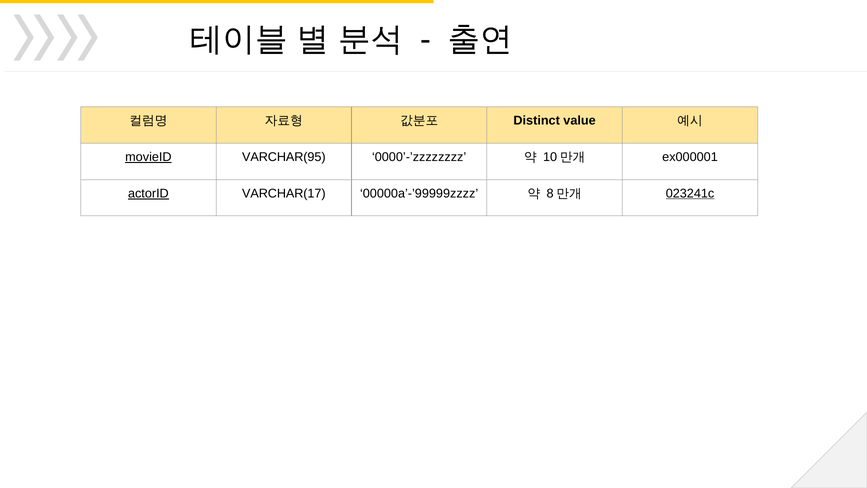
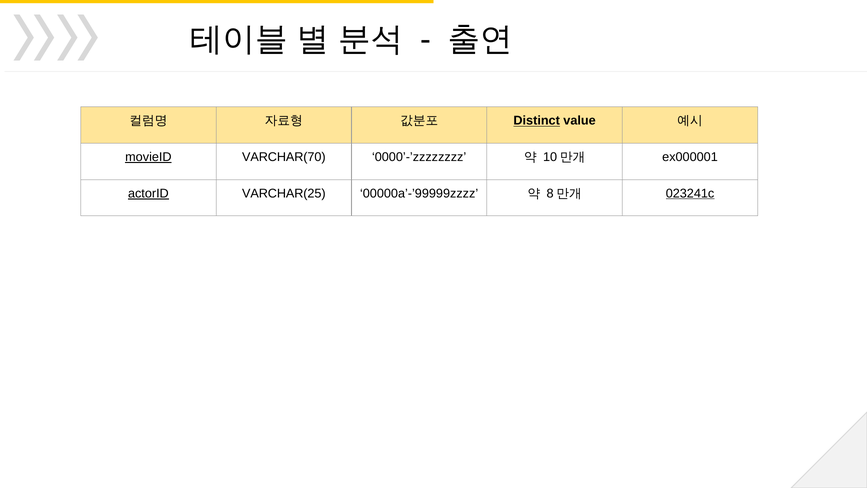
Distinct underline: none -> present (537, 121)
VARCHAR(95: VARCHAR(95 -> VARCHAR(70 (284, 157)
VARCHAR(17: VARCHAR(17 -> VARCHAR(25 (284, 193)
